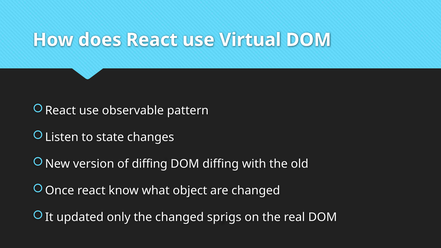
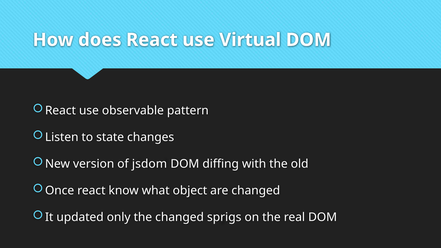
of diffing: diffing -> jsdom (149, 164)
